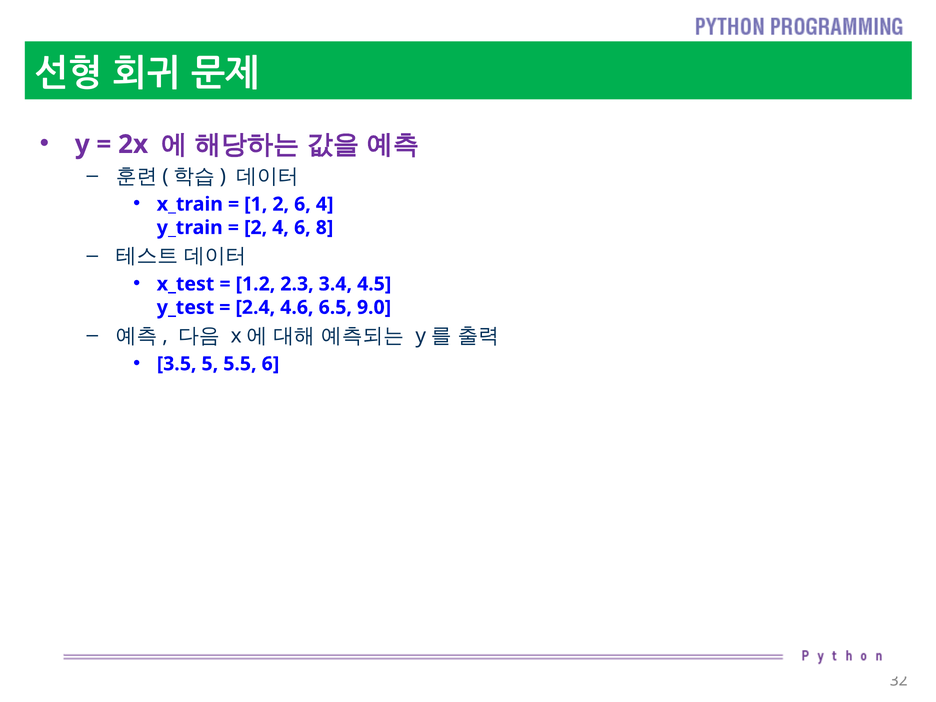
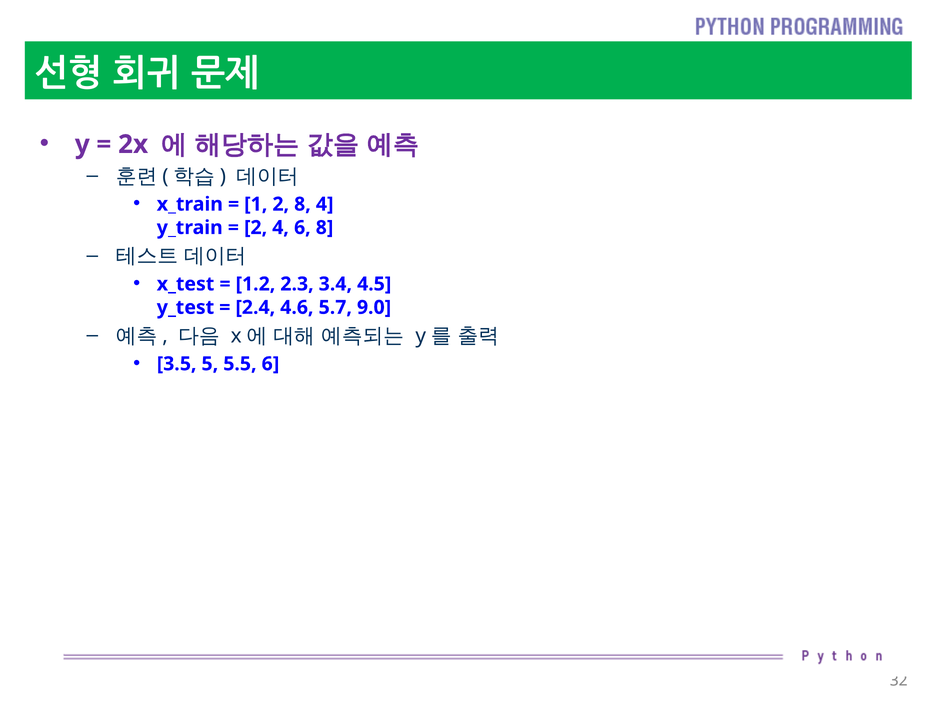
2 6: 6 -> 8 (302, 204)
6.5: 6.5 -> 5.7 (335, 307)
